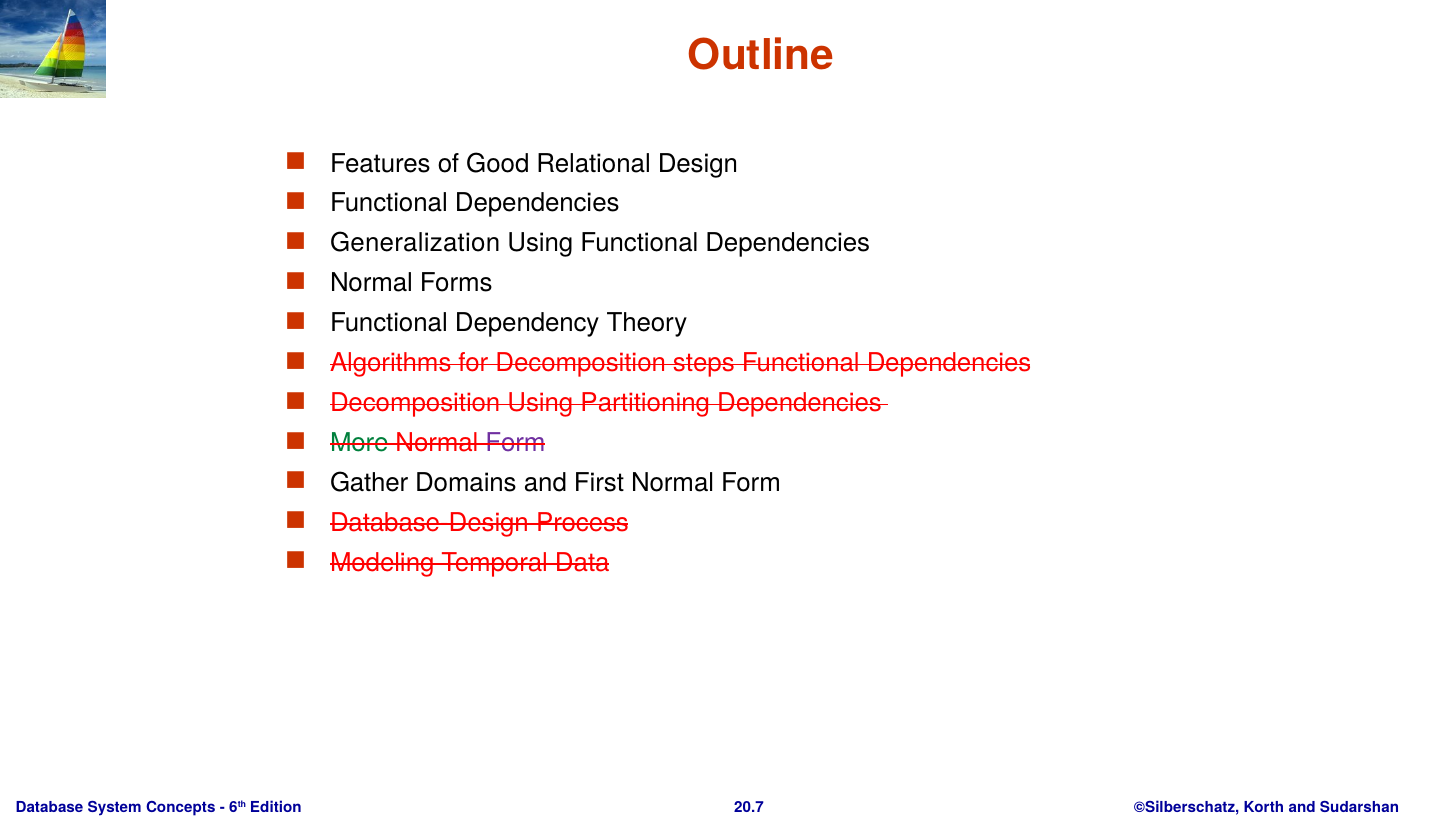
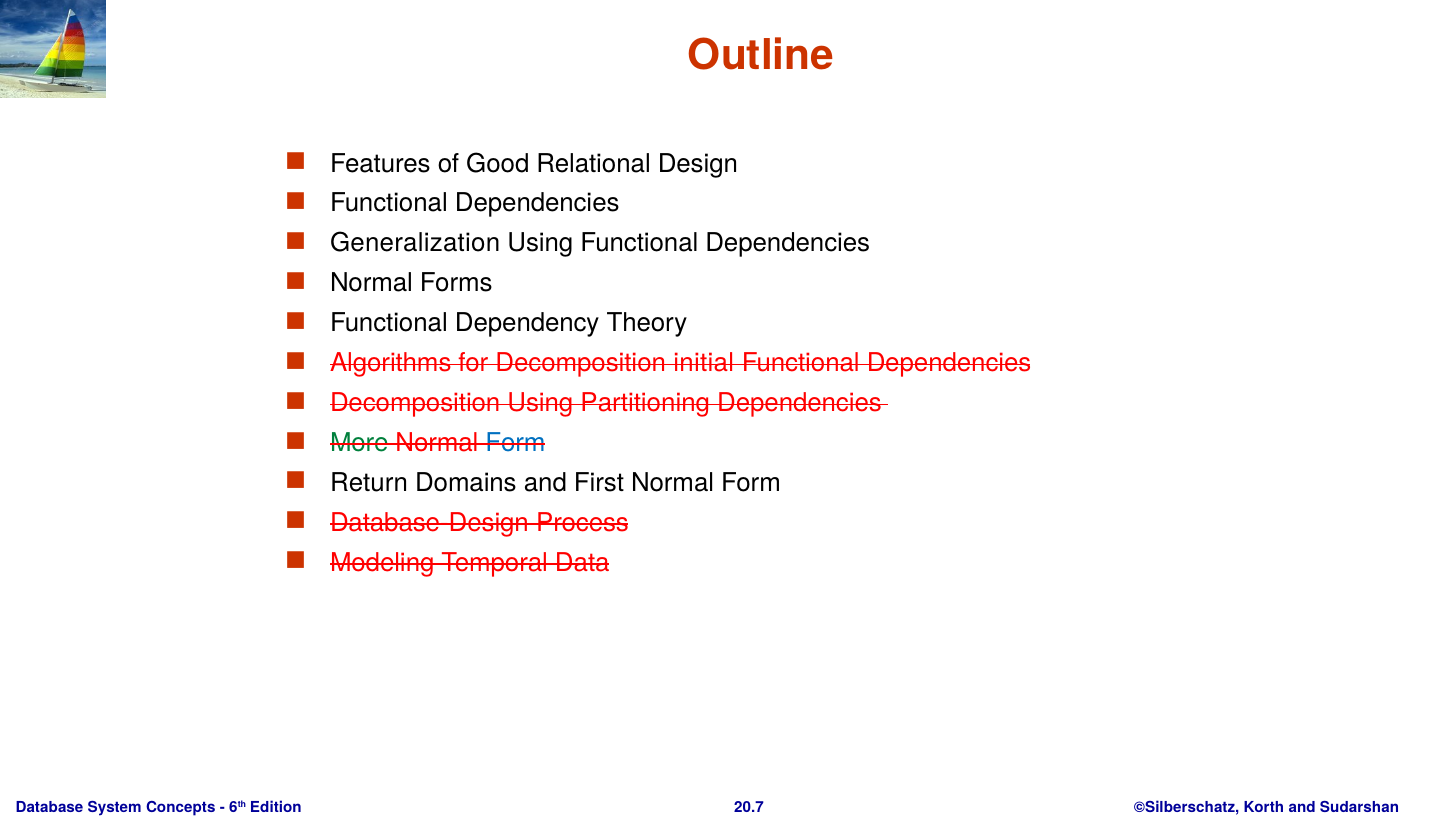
steps: steps -> initial (704, 363)
Form colour: purple -> blue (515, 443)
Gather: Gather -> Return (369, 483)
